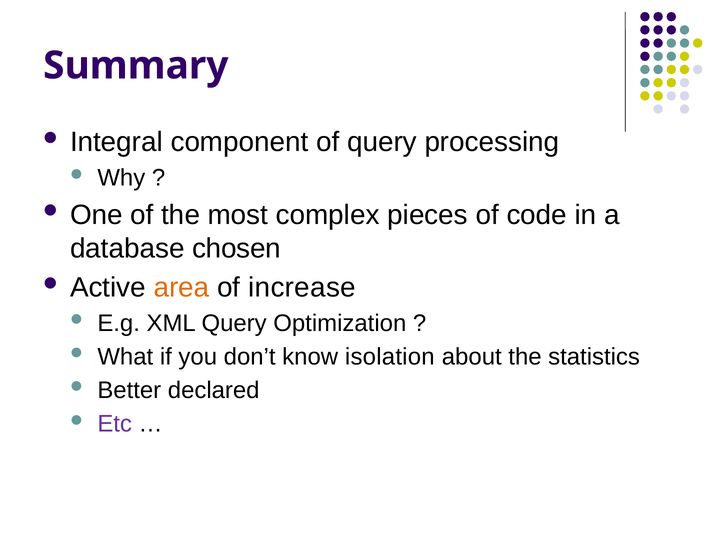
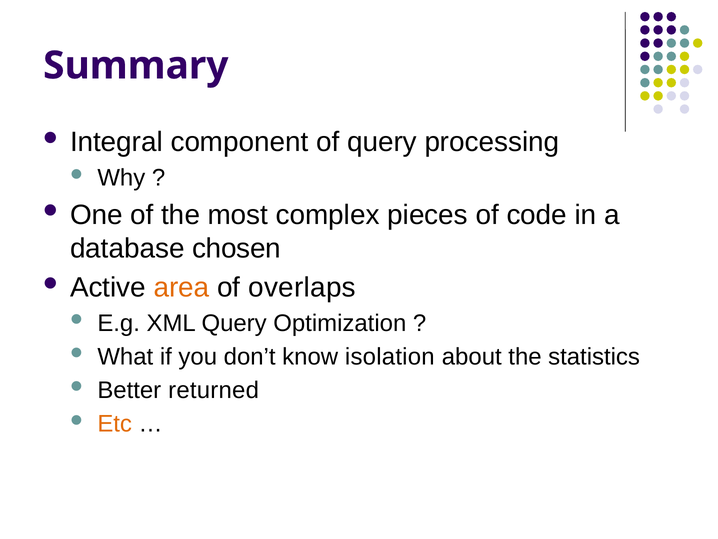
increase: increase -> overlaps (302, 287)
declared: declared -> returned (214, 390)
Etc colour: purple -> orange (115, 423)
